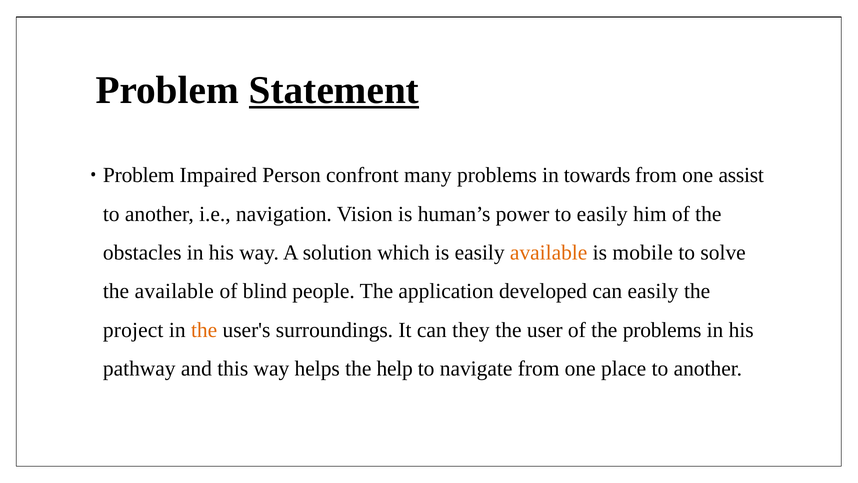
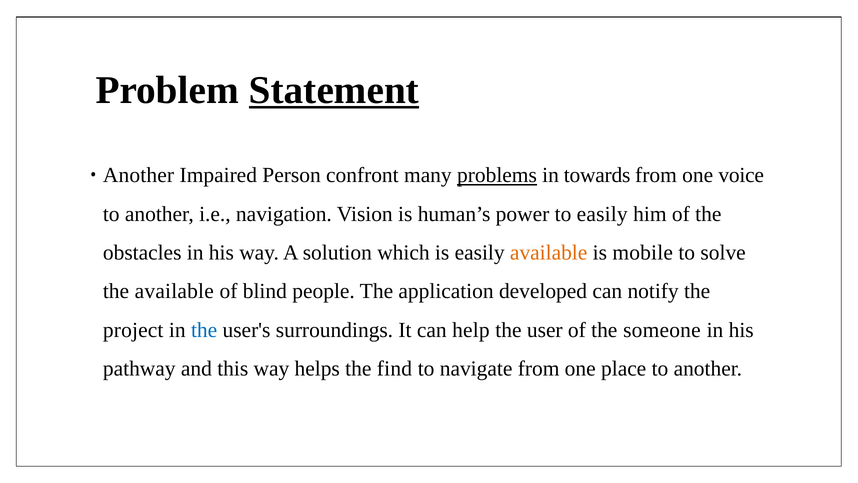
Problem: Problem -> Another (139, 175)
problems underline: none -> present (497, 175)
assist: assist -> voice (741, 175)
can easily: easily -> notify (653, 291)
the colour: orange -> blue (204, 330)
they: they -> help (471, 330)
the problems: problems -> someone (662, 330)
help: help -> find (394, 368)
